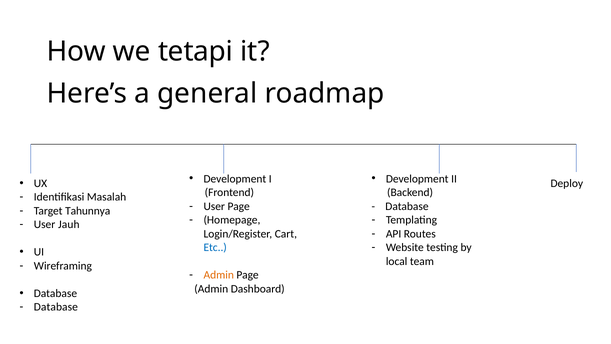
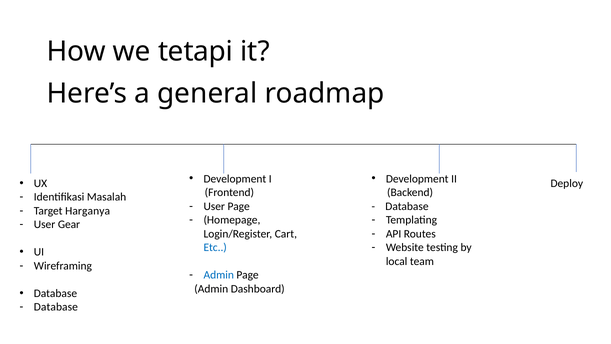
Tahunnya: Tahunnya -> Harganya (88, 211)
Jauh: Jauh -> Gear (69, 224)
Admin colour: orange -> blue (219, 275)
